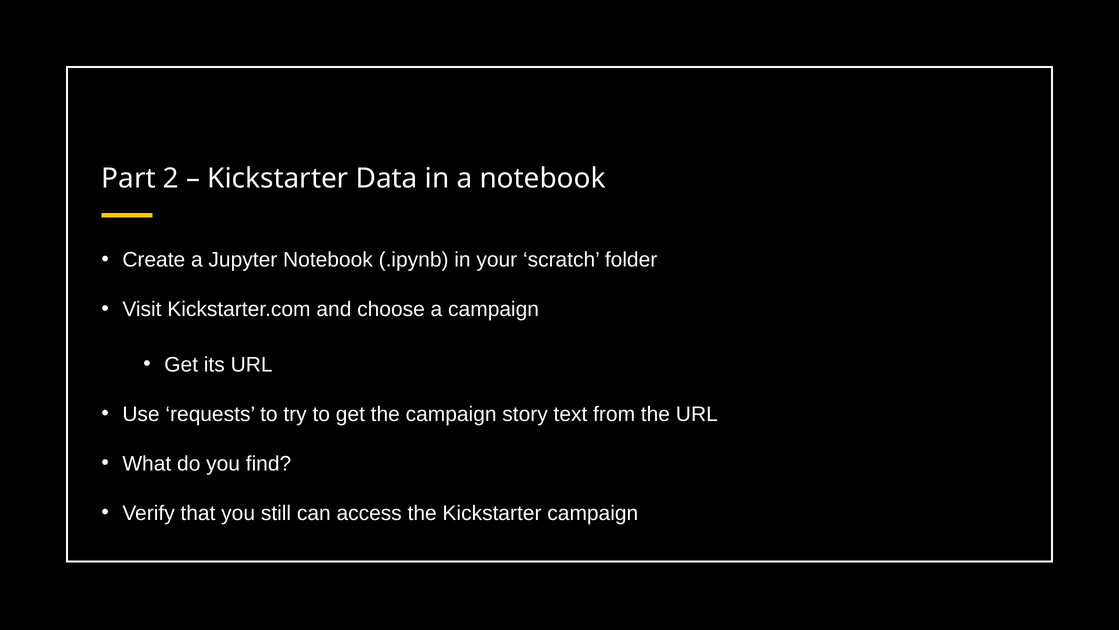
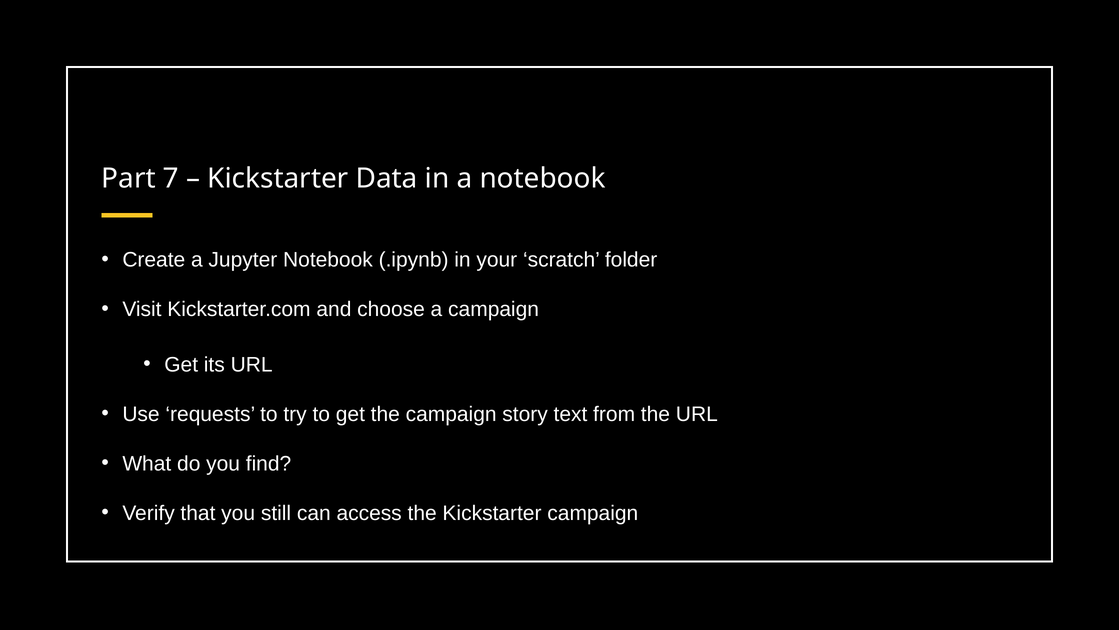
2: 2 -> 7 (171, 179)
